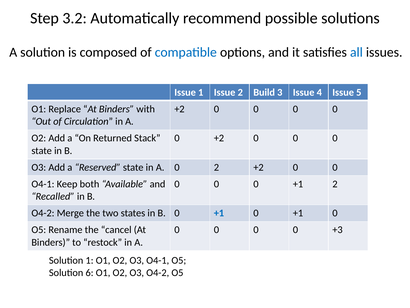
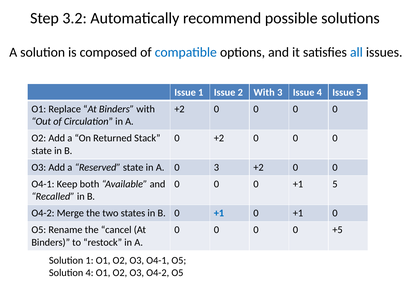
2 Build: Build -> With (264, 92)
0 2: 2 -> 3 (216, 167)
+1 2: 2 -> 5 (335, 184)
+3: +3 -> +5 (338, 229)
Solution 6: 6 -> 4 (90, 272)
